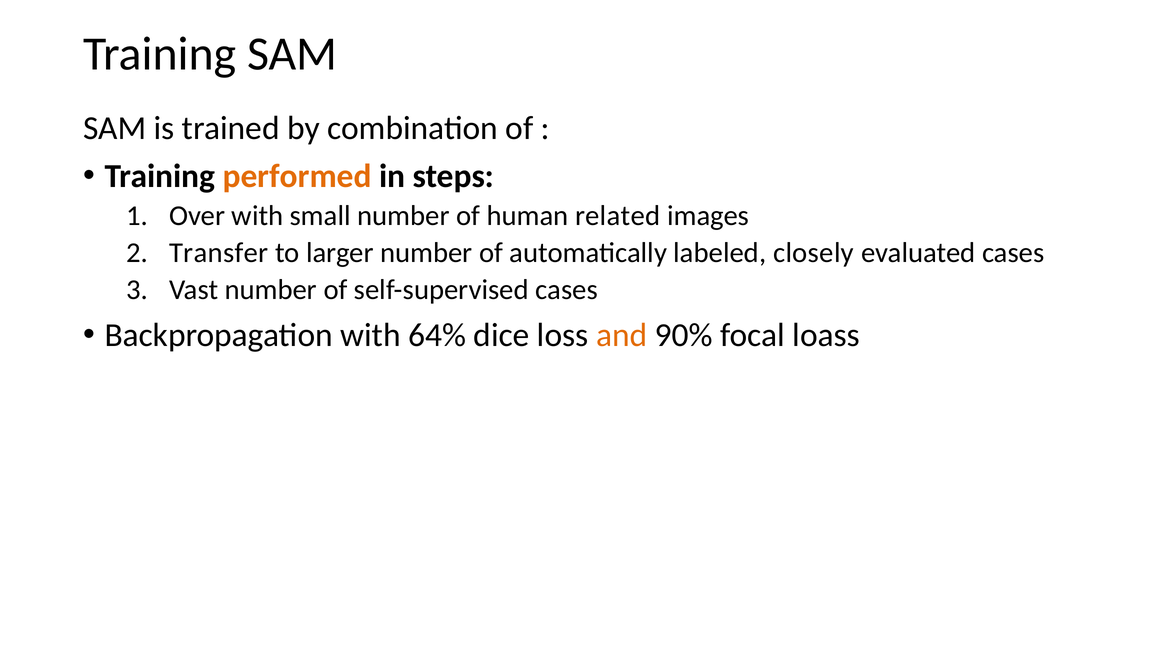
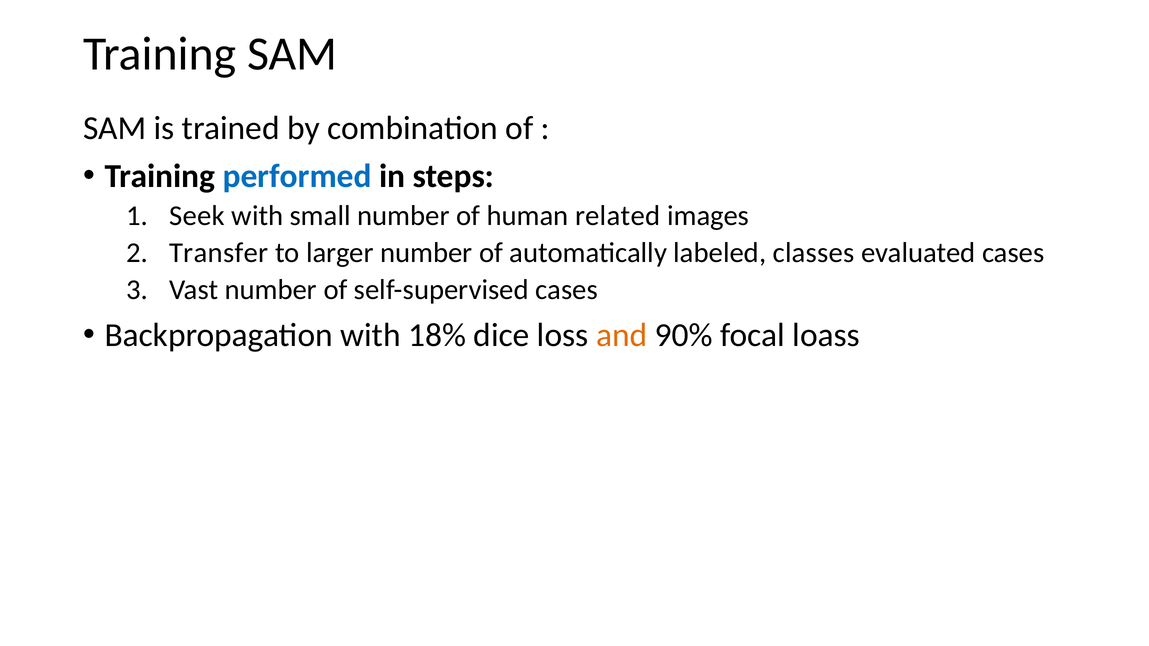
performed colour: orange -> blue (297, 176)
Over: Over -> Seek (197, 216)
closely: closely -> classes (814, 253)
64%: 64% -> 18% (437, 335)
